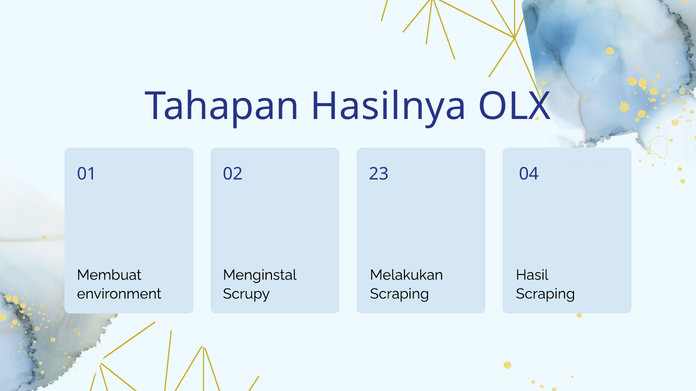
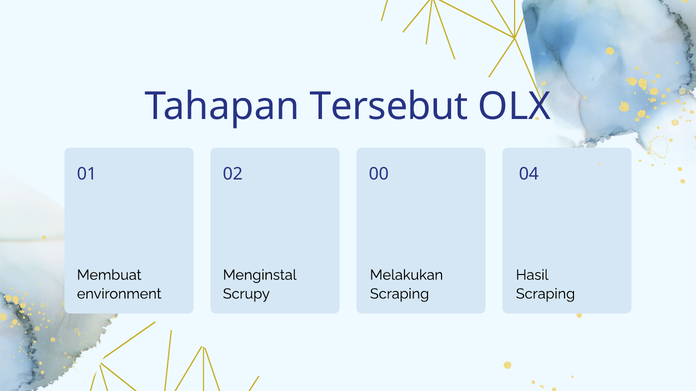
Hasilnya: Hasilnya -> Tersebut (389, 107)
23: 23 -> 00 (379, 174)
